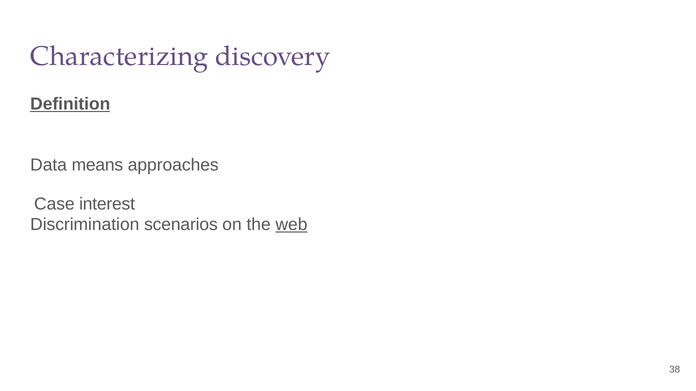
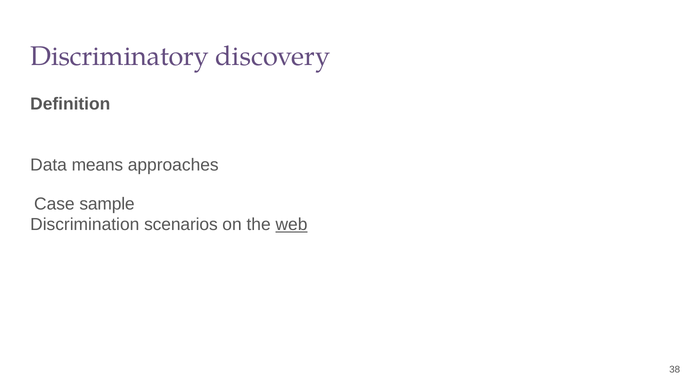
Characterizing: Characterizing -> Discriminatory (120, 57)
Definition underline: present -> none (70, 104)
interest: interest -> sample (107, 204)
